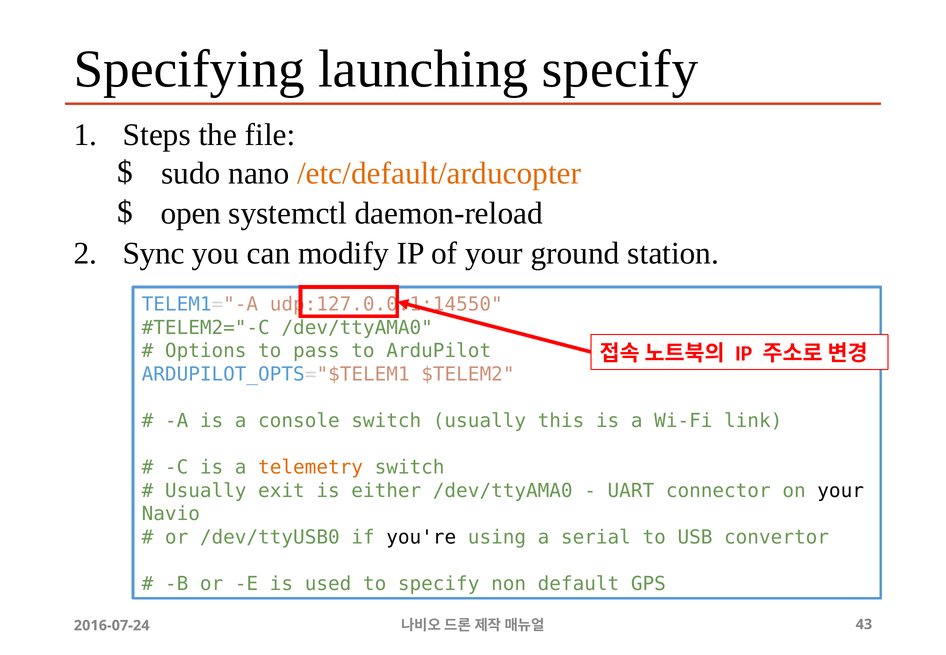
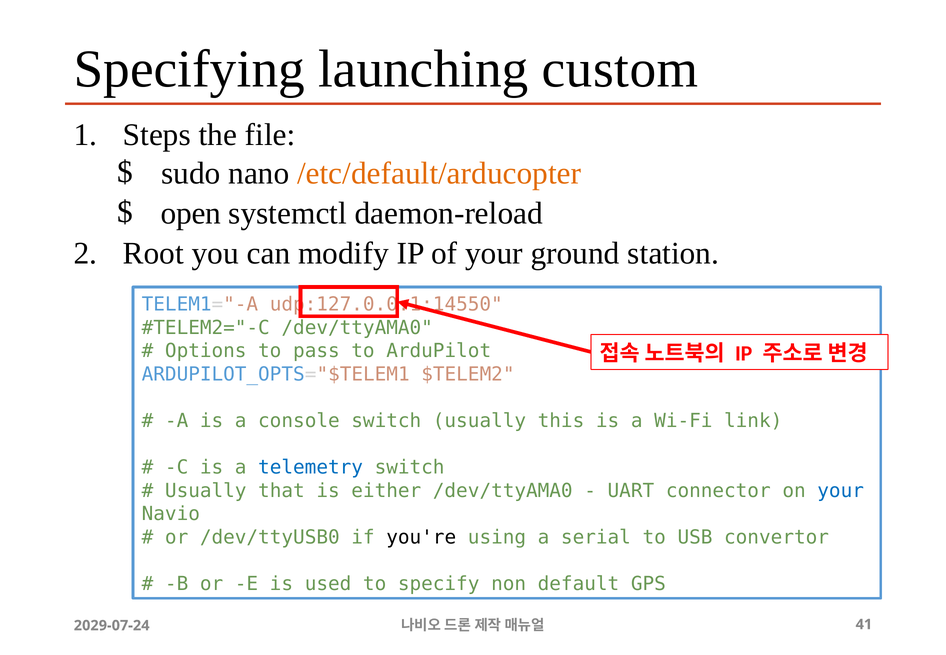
launching specify: specify -> custom (620, 69)
Sync: Sync -> Root (153, 253)
telemetry colour: orange -> blue (311, 467)
exit: exit -> that (281, 491)
your colour: black -> blue (841, 491)
2016-07-24: 2016-07-24 -> 2029-07-24 (112, 625)
43: 43 -> 41 (864, 624)
